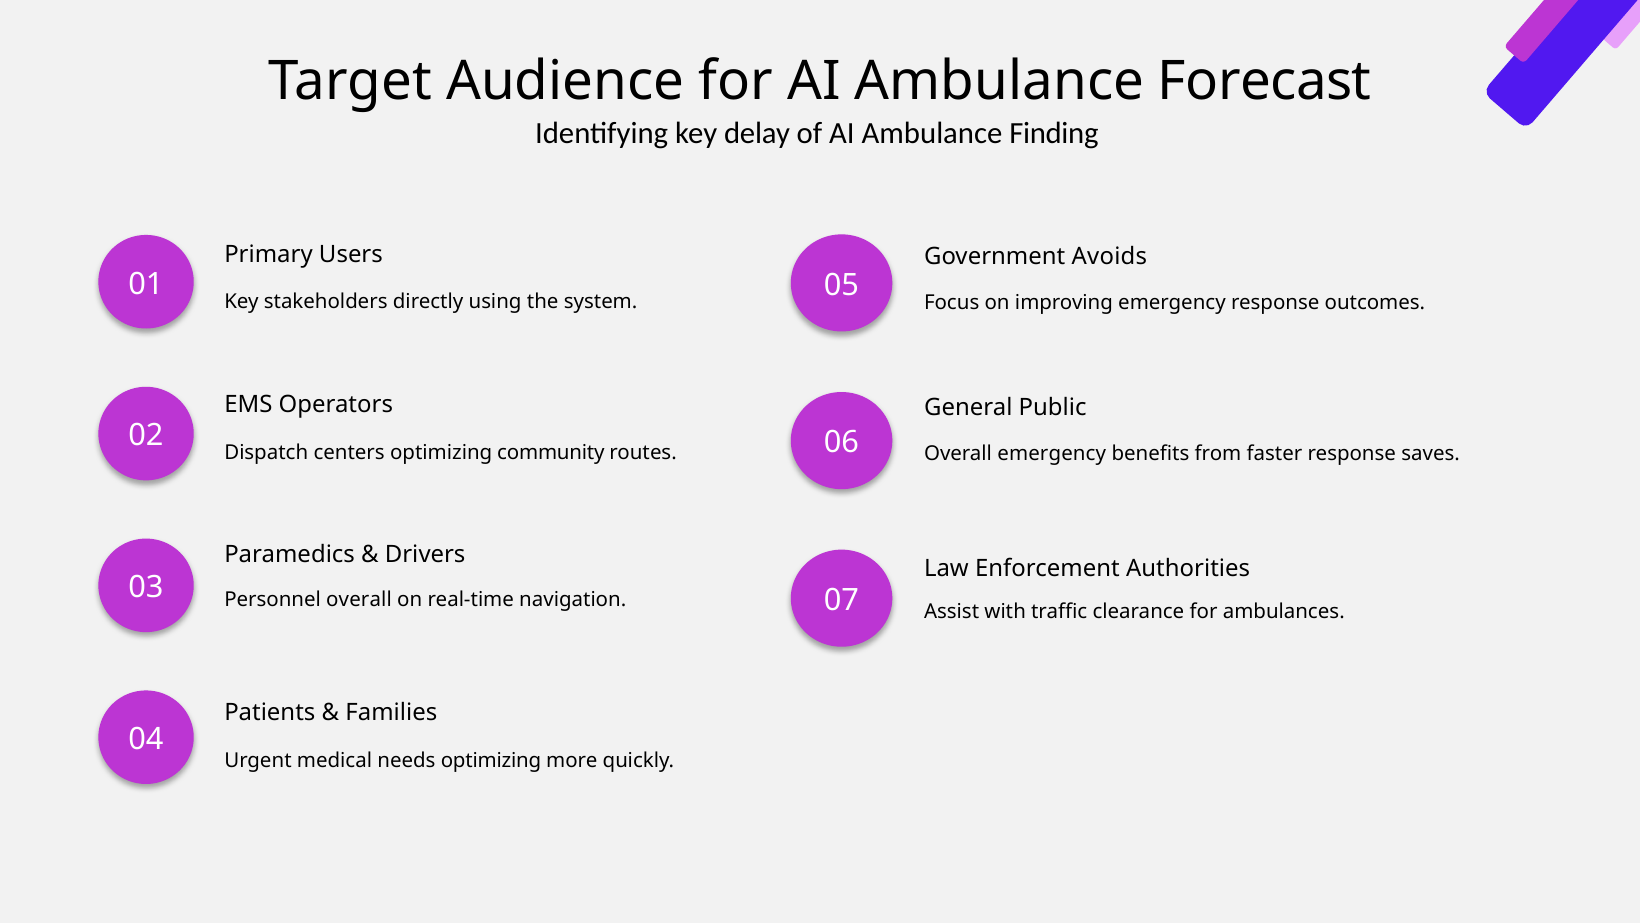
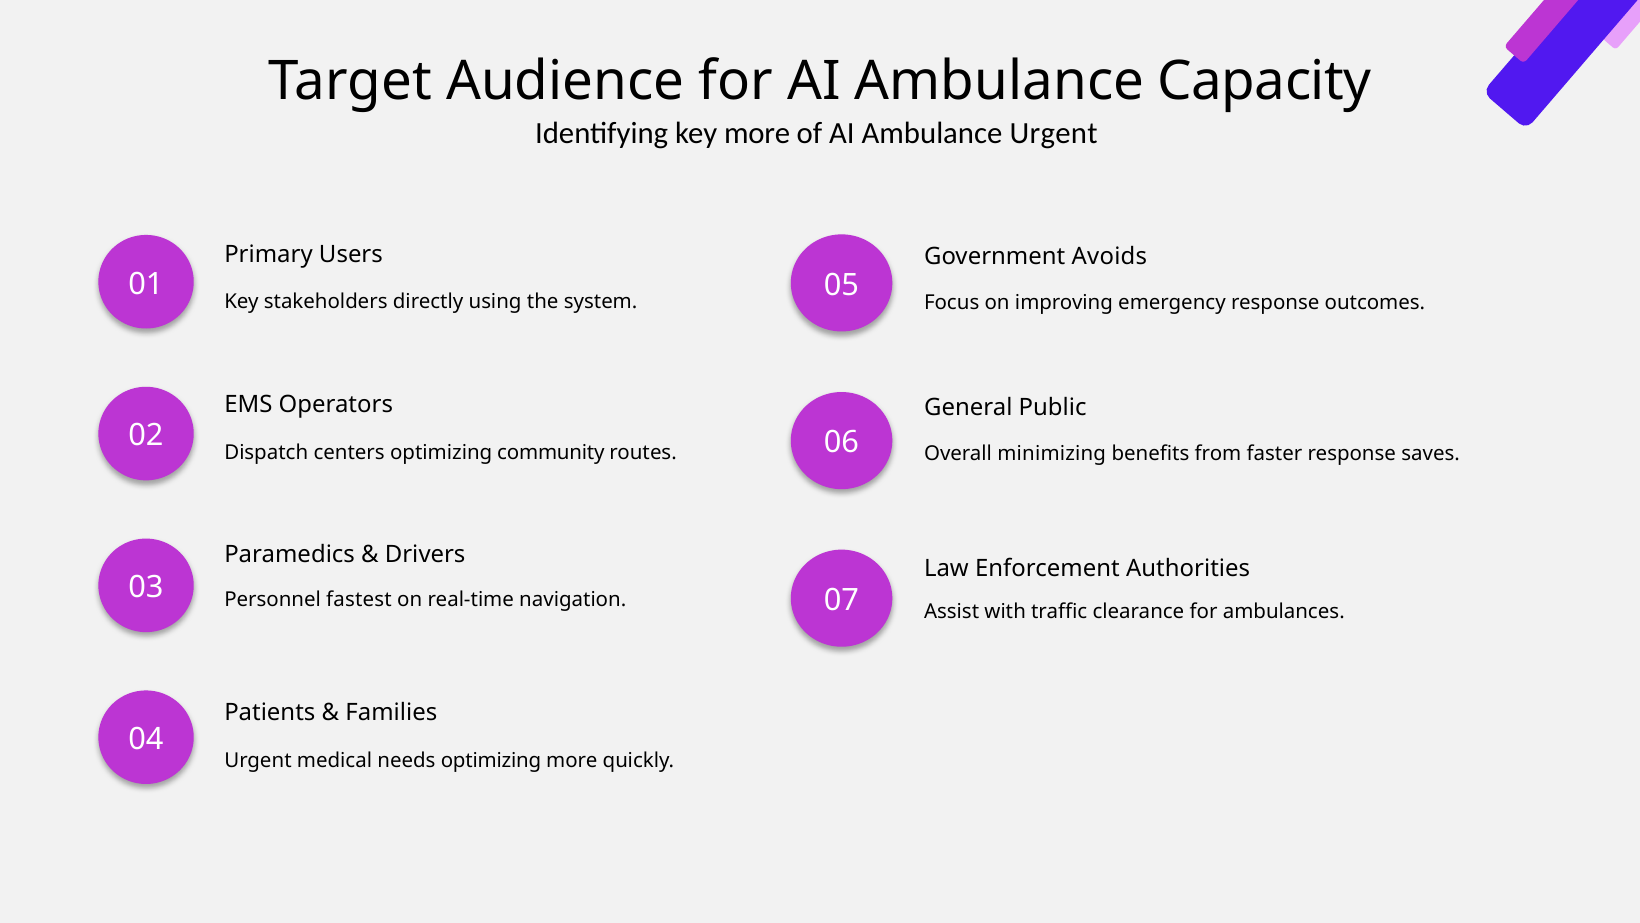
Forecast: Forecast -> Capacity (1265, 82)
key delay: delay -> more (757, 133)
Ambulance Finding: Finding -> Urgent (1054, 133)
Overall emergency: emergency -> minimizing (1052, 453)
Personnel overall: overall -> fastest (359, 600)
